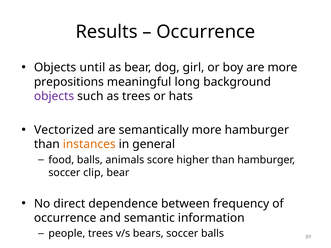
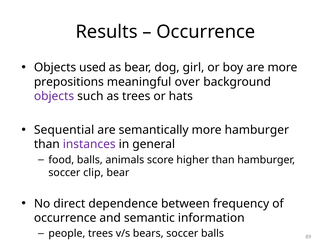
until: until -> used (93, 68)
long: long -> over (187, 82)
Vectorized: Vectorized -> Sequential (64, 130)
instances colour: orange -> purple (89, 144)
